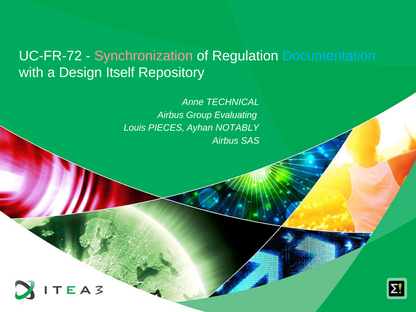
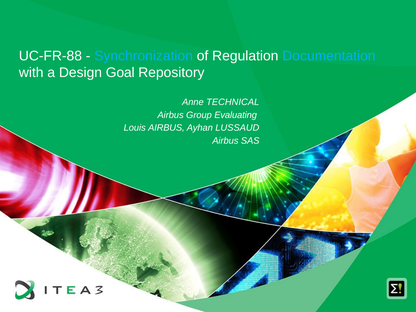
UC-FR-72: UC-FR-72 -> UC-FR-88 (50, 56)
Synchronization colour: pink -> light blue (144, 56)
Itself: Itself -> Goal (120, 73)
Louis PIECES: PIECES -> AIRBUS (166, 128)
NOTABLY: NOTABLY -> LUSSAUD (237, 128)
